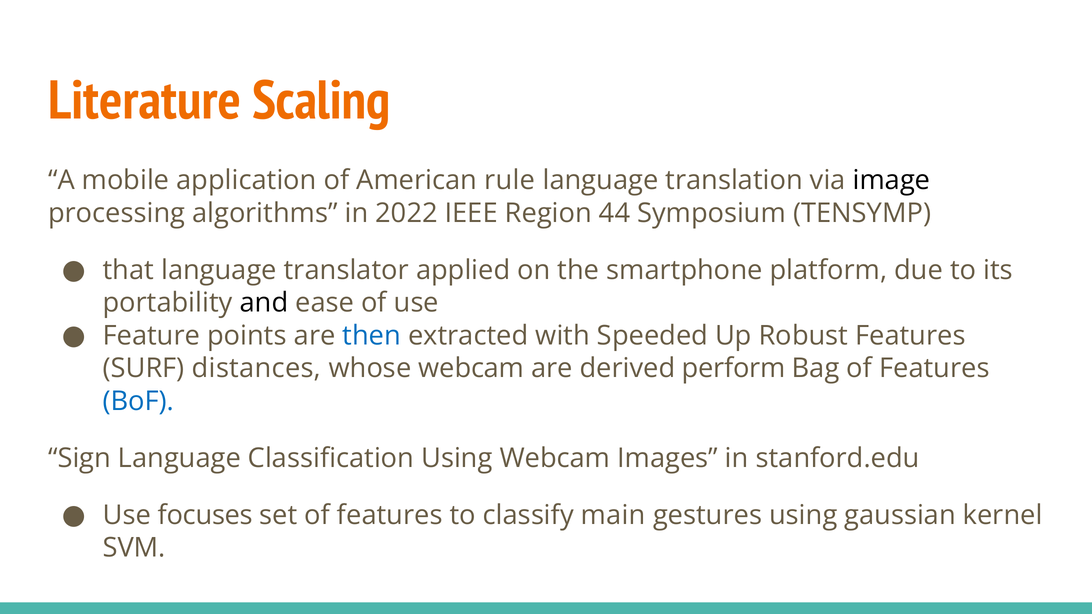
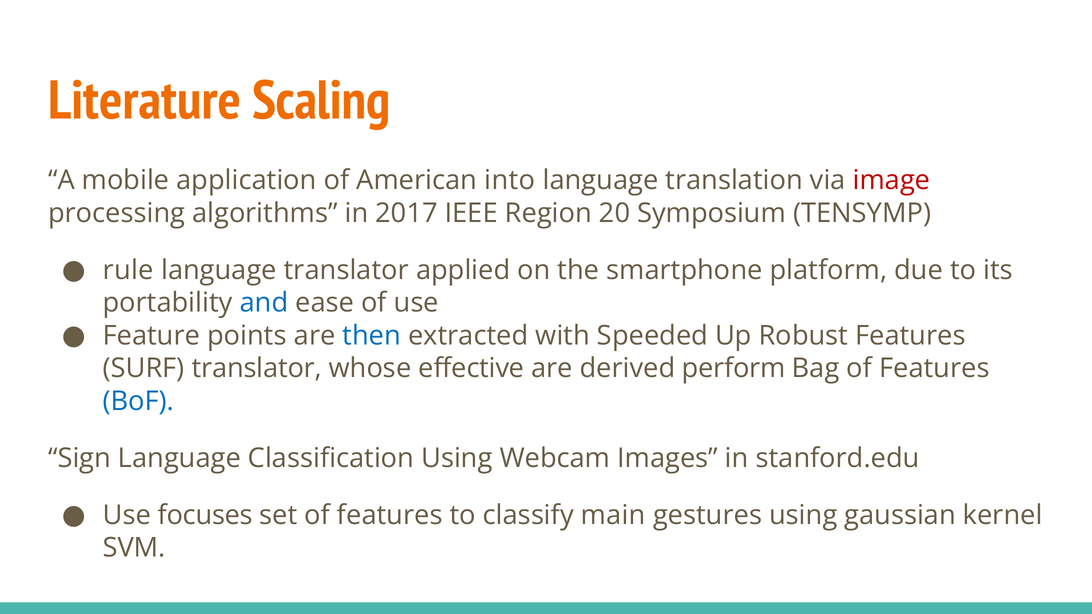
rule: rule -> into (510, 180)
image colour: black -> red (891, 180)
2022: 2022 -> 2017 (407, 213)
44: 44 -> 20 (615, 213)
that: that -> rule (128, 270)
and colour: black -> blue (264, 303)
SURF distances: distances -> translator (257, 369)
whose webcam: webcam -> effective (471, 369)
